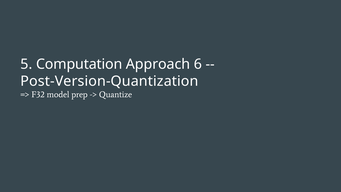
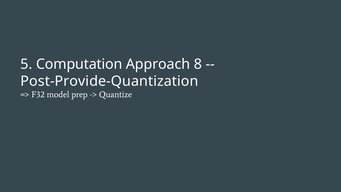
6: 6 -> 8 (198, 64)
Post-Version-Quantization: Post-Version-Quantization -> Post-Provide-Quantization (109, 81)
